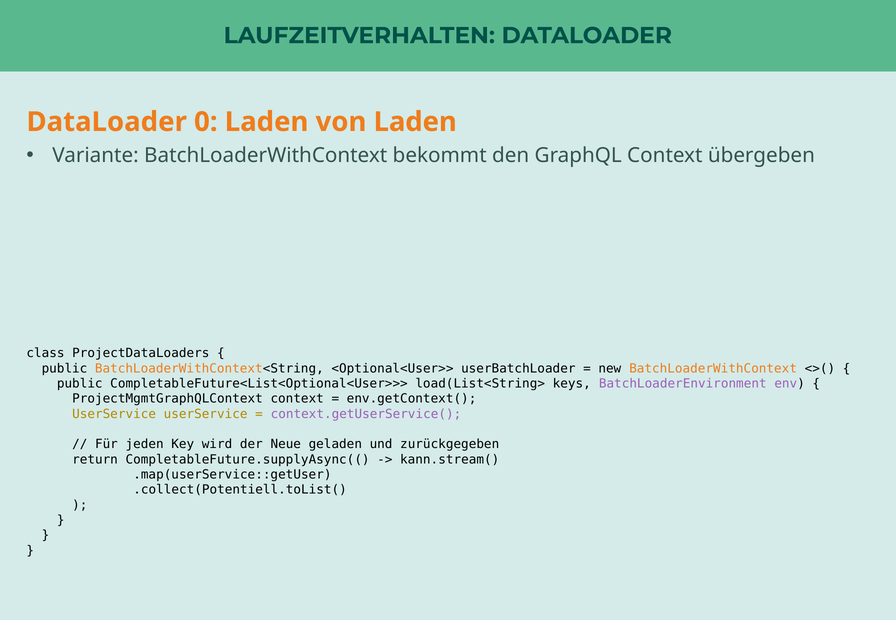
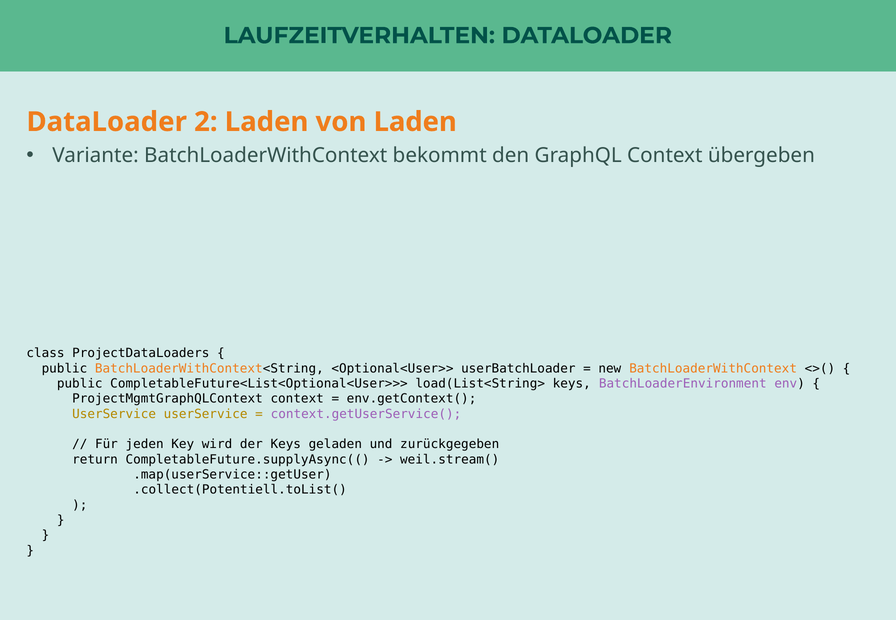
0: 0 -> 2 (206, 122)
der Neue: Neue -> Keys (286, 444)
kann.stream(: kann.stream( -> weil.stream( (450, 460)
